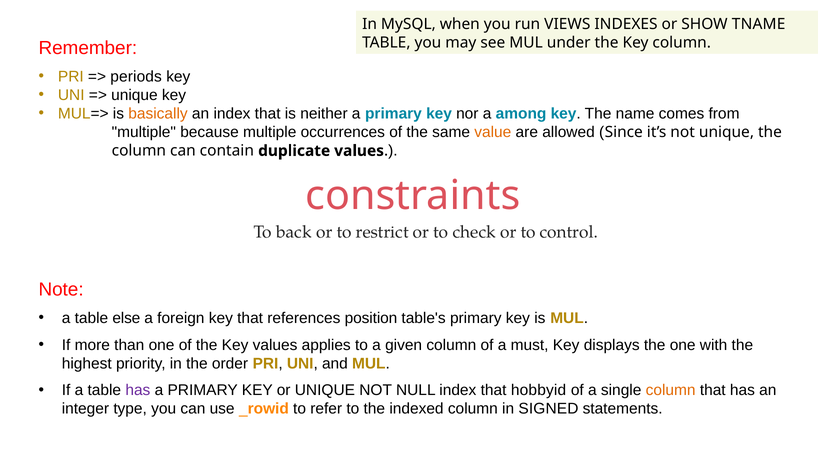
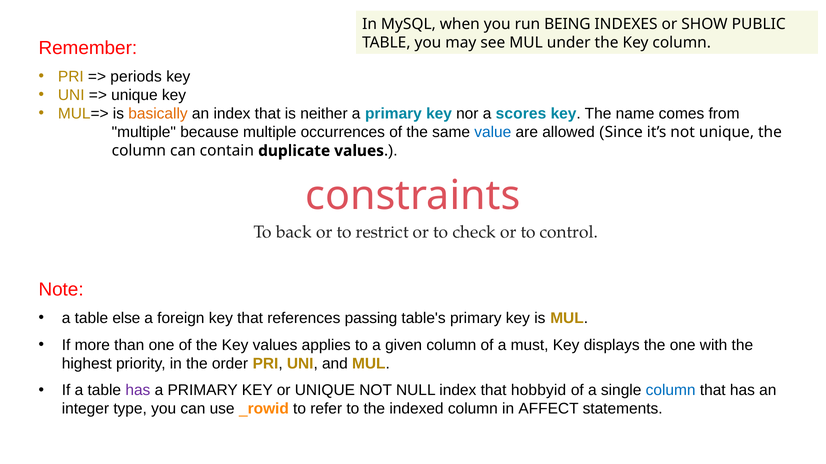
VIEWS: VIEWS -> BEING (567, 24)
TNAME: TNAME -> PUBLIC (759, 24)
among: among -> scores (521, 114)
value colour: orange -> blue (493, 132)
position: position -> passing (371, 319)
column colour: orange -> blue (671, 391)
SIGNED: SIGNED -> AFFECT (549, 409)
